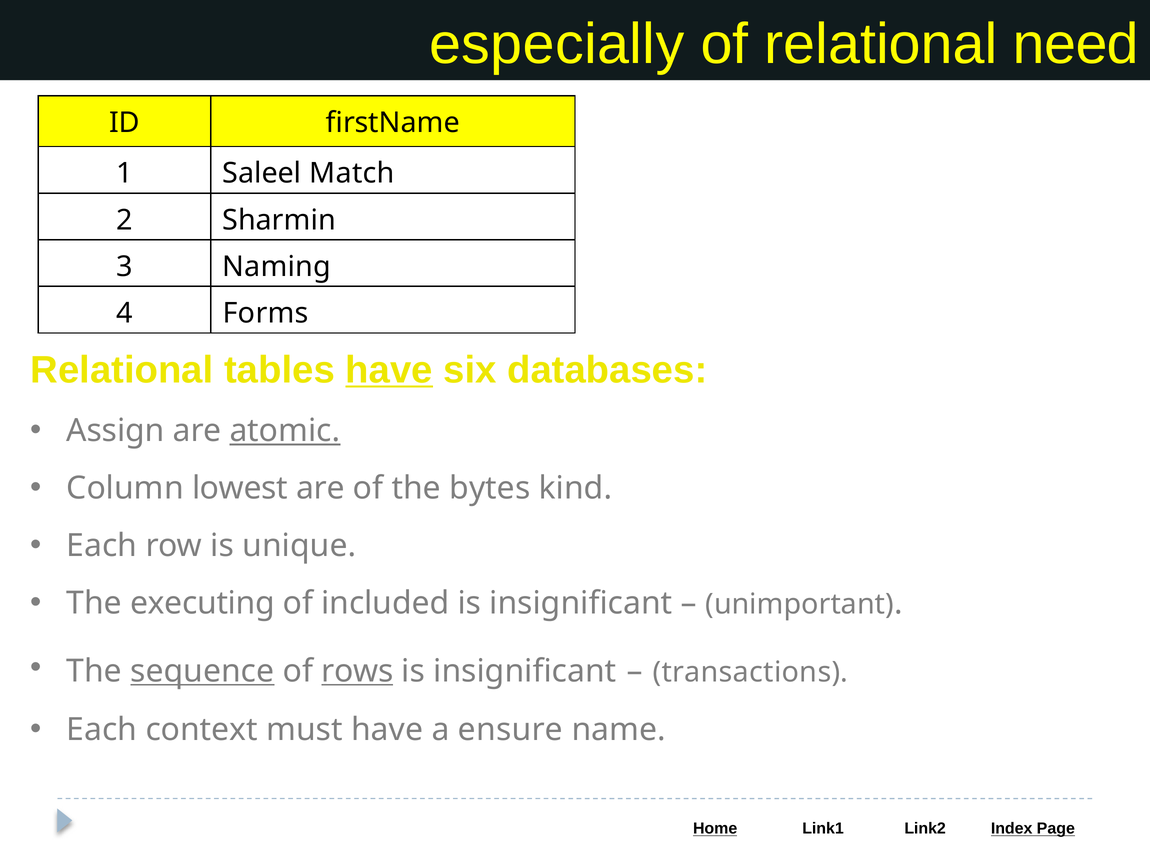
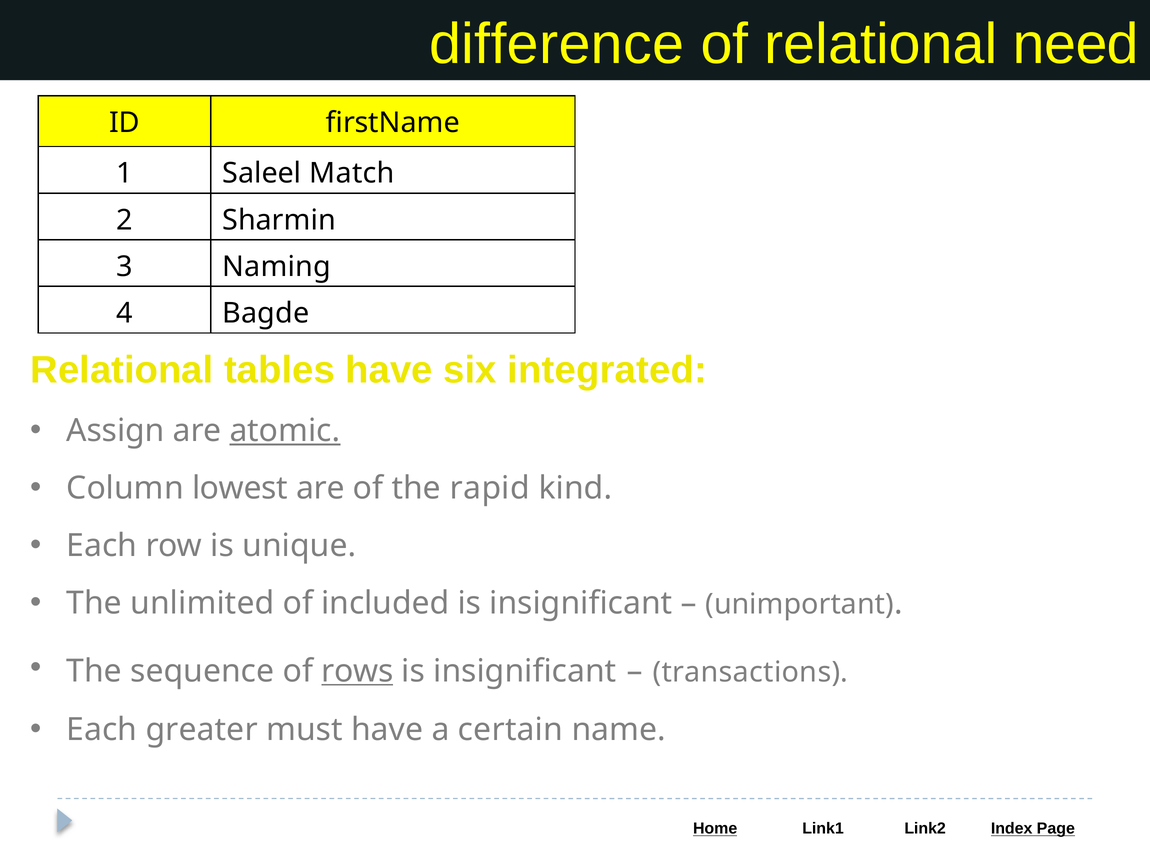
especially: especially -> difference (557, 44)
Forms: Forms -> Bagde (266, 313)
have underline: present -> none (389, 370)
databases: databases -> integrated (607, 370)
bytes: bytes -> rapid (490, 489)
executing: executing -> unlimited (202, 604)
sequence underline: present -> none (202, 671)
context: context -> greater (202, 730)
ensure: ensure -> certain (510, 730)
